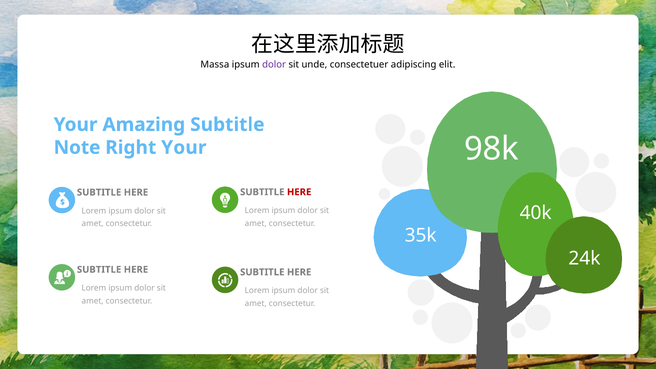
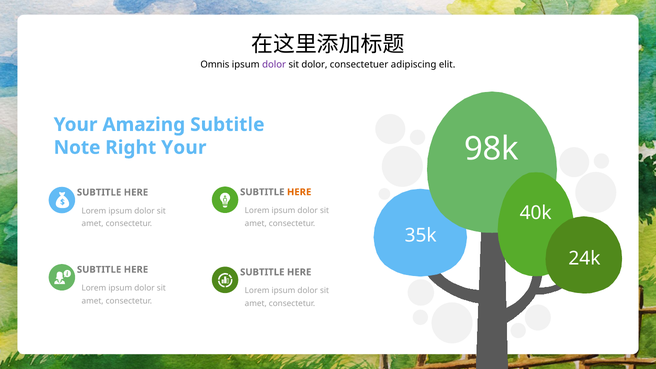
Massa: Massa -> Omnis (215, 64)
sit unde: unde -> dolor (314, 64)
HERE colour: red -> orange (299, 192)
